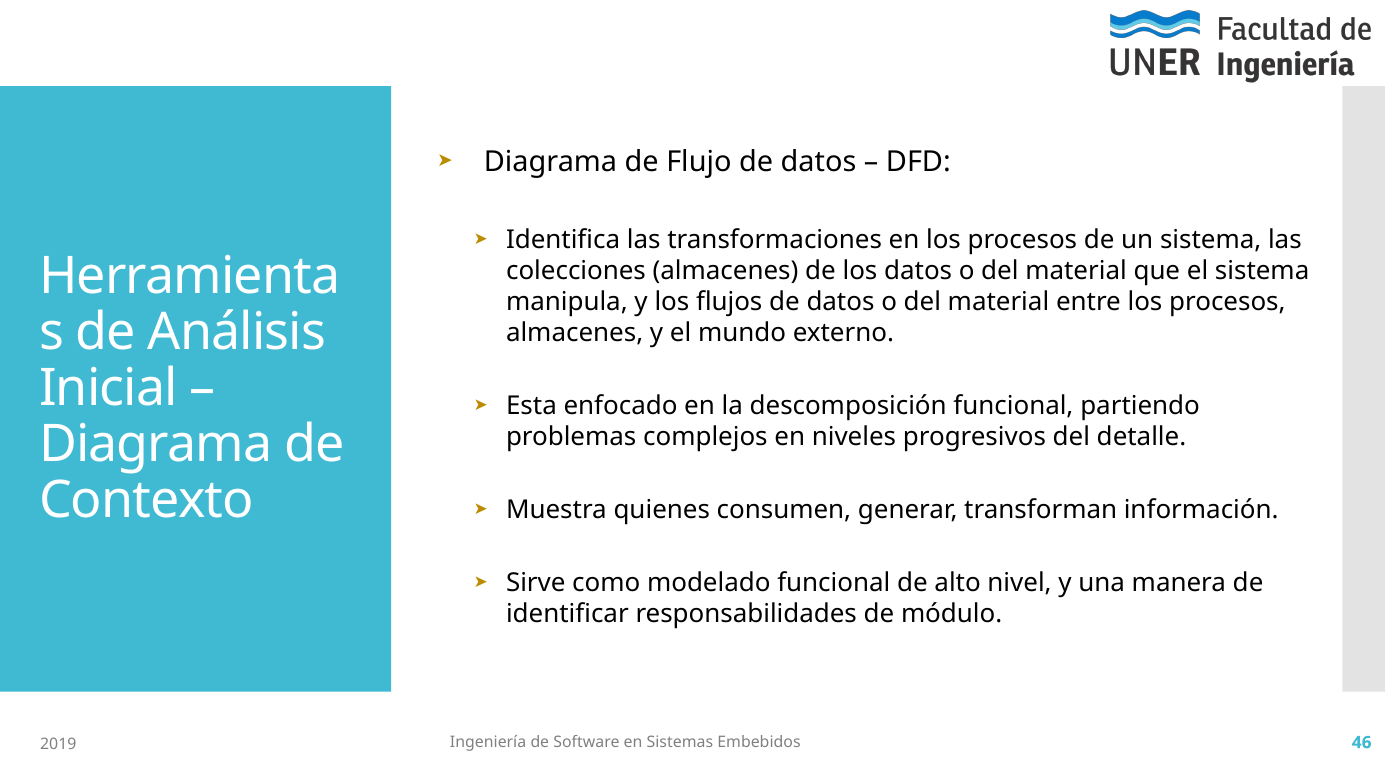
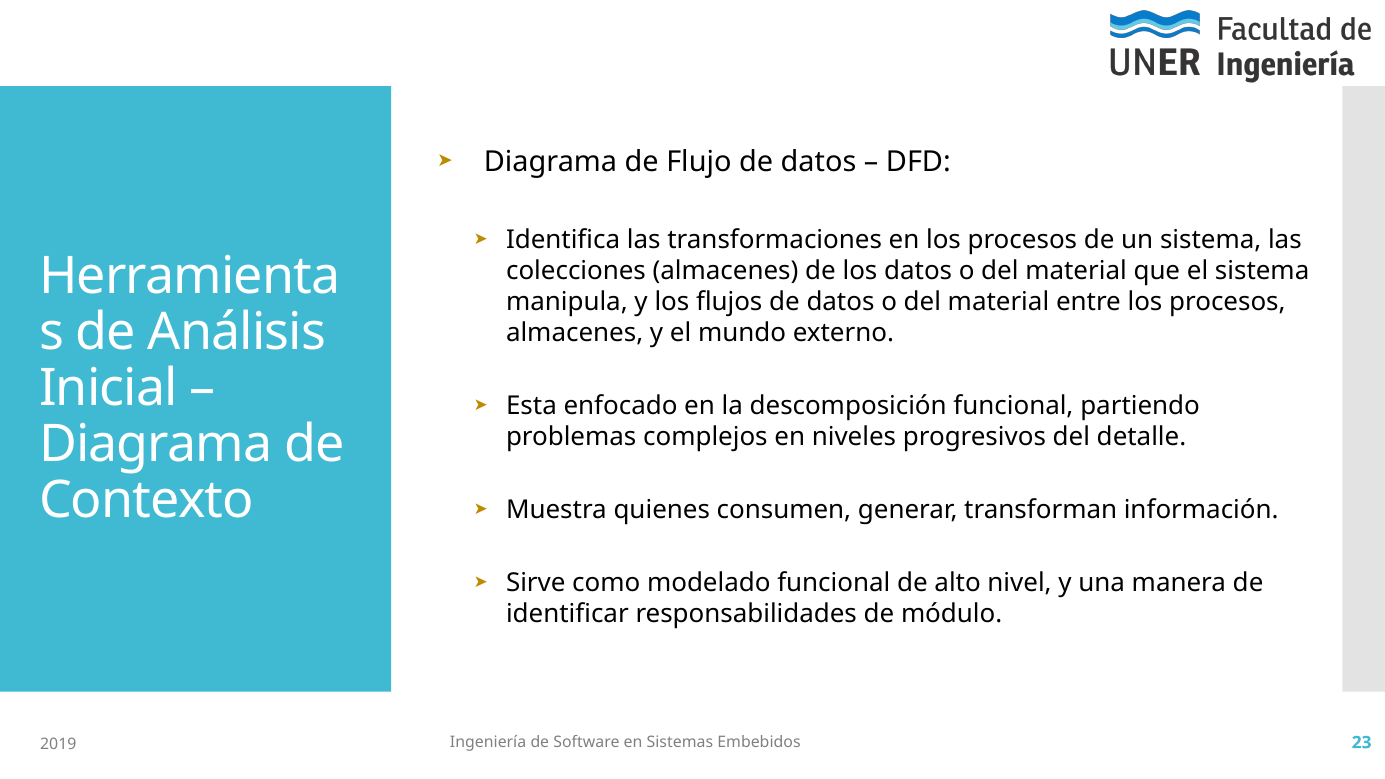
46: 46 -> 23 (1362, 743)
